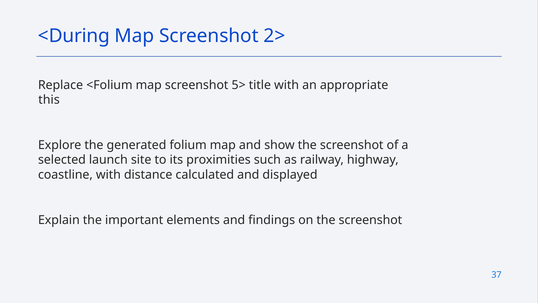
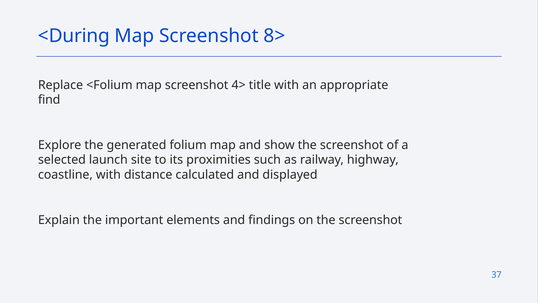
2>: 2> -> 8> (274, 36)
5>: 5> -> 4> (239, 85)
this: this -> find (49, 100)
